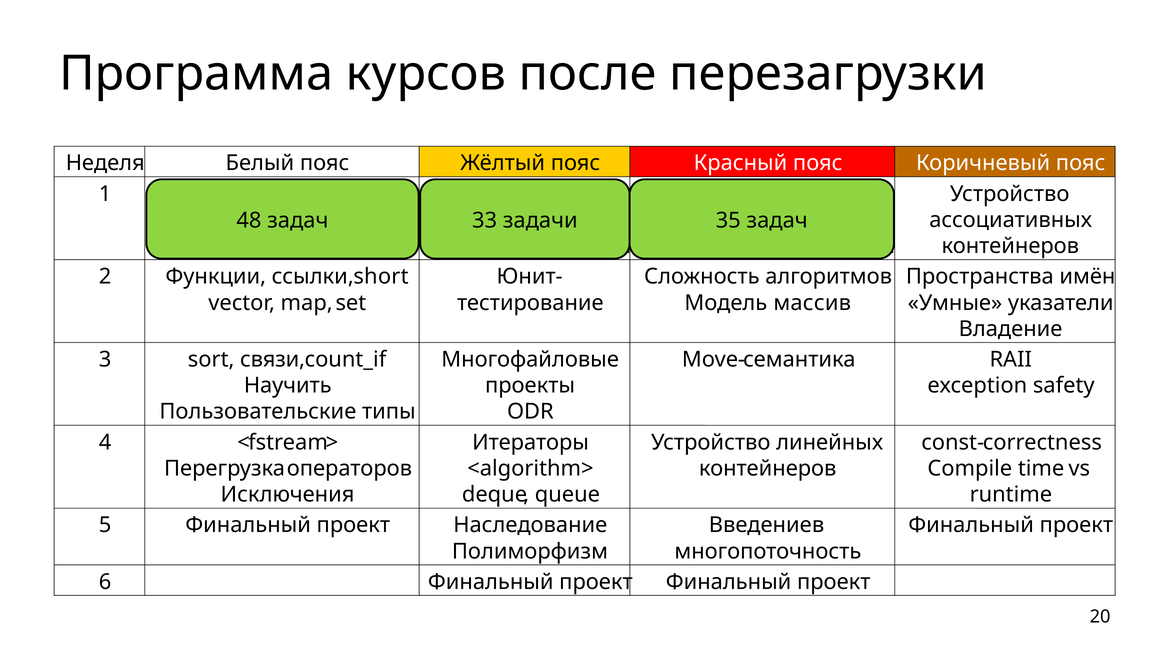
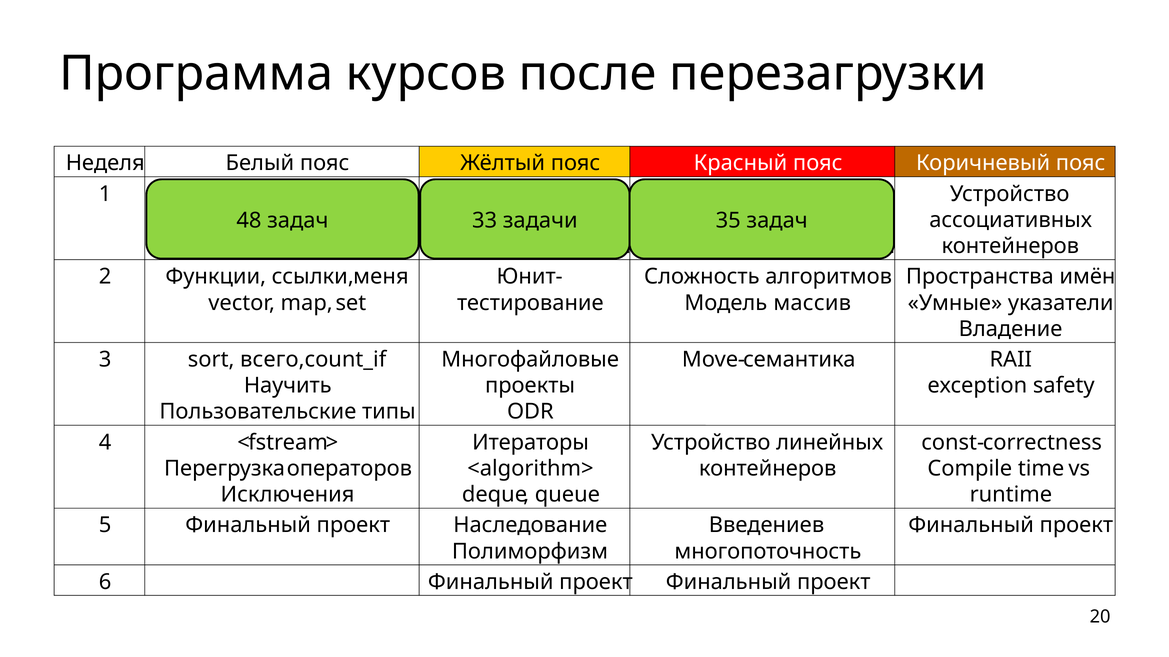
short: short -> меня (381, 277)
связи: связи -> всего (272, 360)
